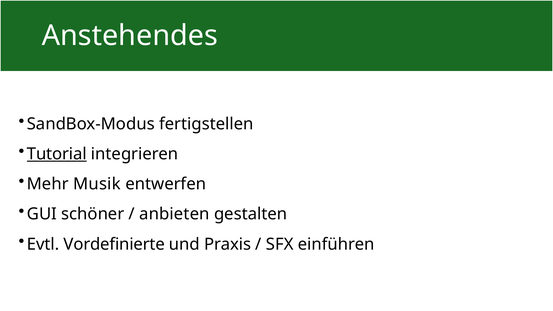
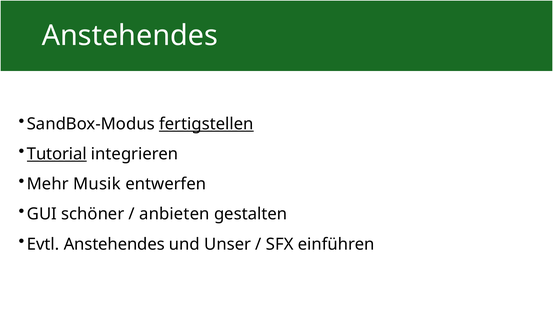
fertigstellen underline: none -> present (206, 124)
Evtl Vordefinierte: Vordefinierte -> Anstehendes (114, 244)
Praxis: Praxis -> Unser (228, 244)
